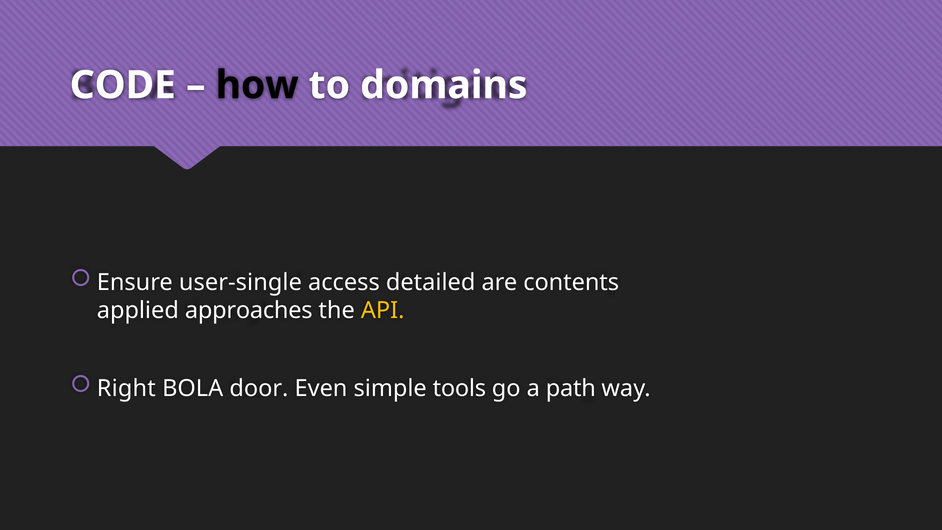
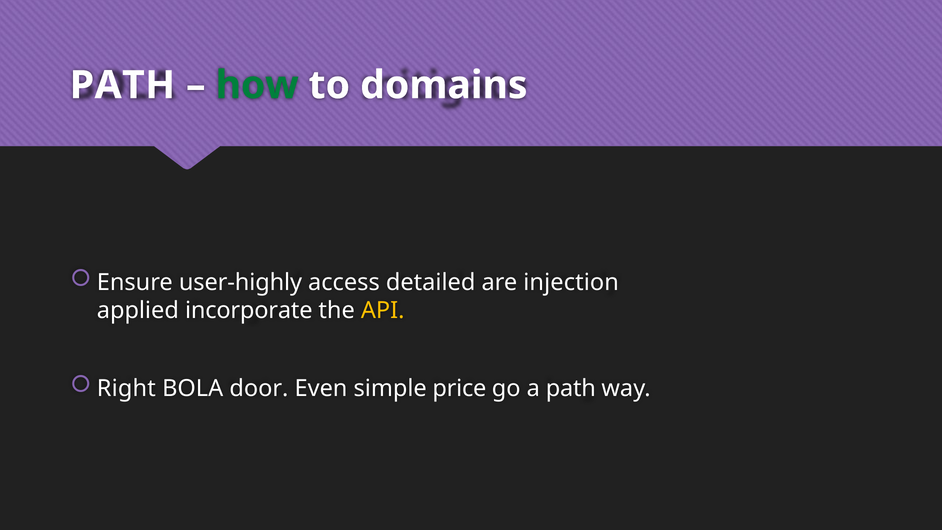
CODE: CODE -> PATH (122, 85)
how colour: black -> green (257, 85)
user-single: user-single -> user-highly (240, 282)
contents: contents -> injection (571, 282)
approaches: approaches -> incorporate (249, 310)
tools: tools -> price (459, 388)
